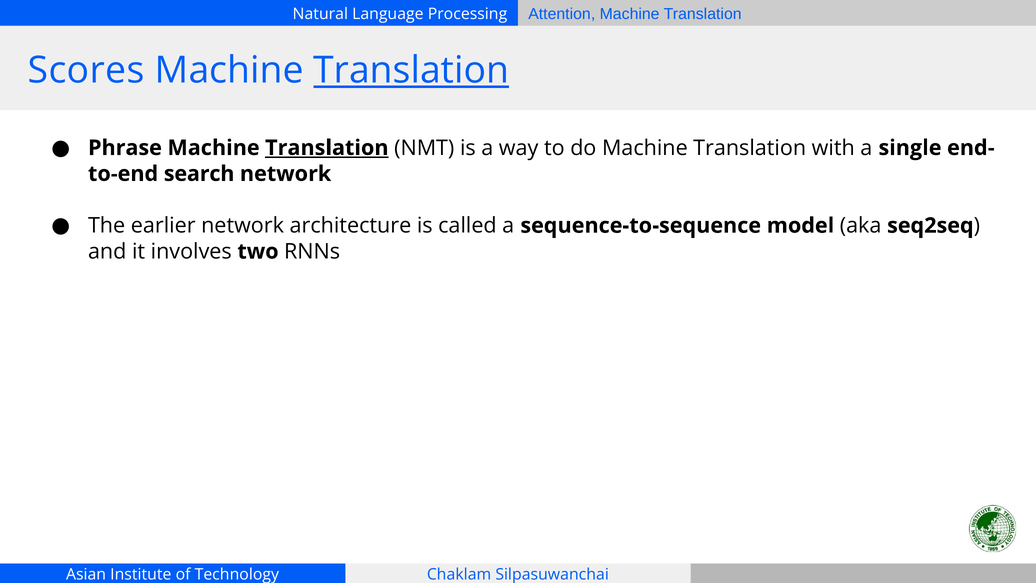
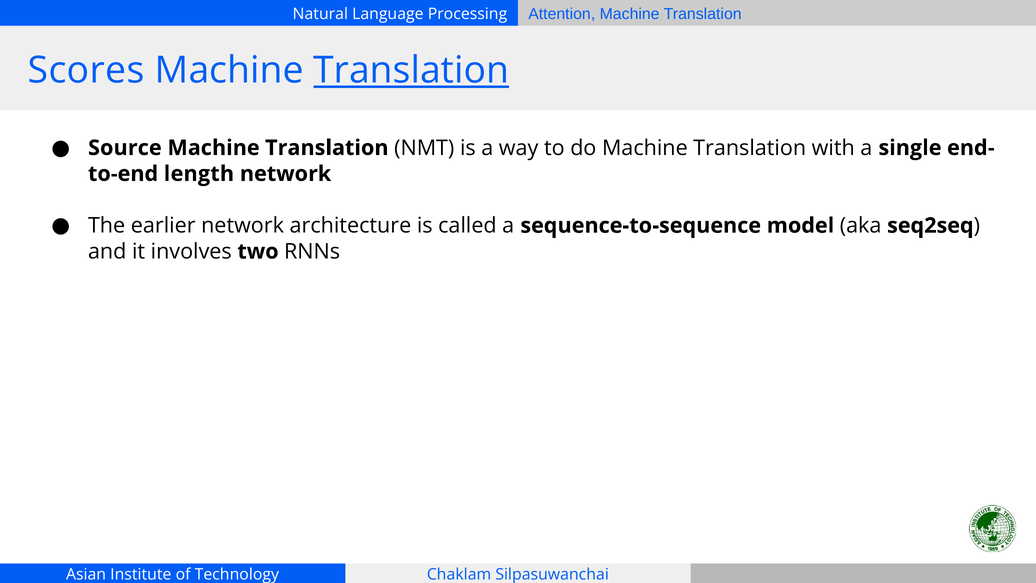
Phrase: Phrase -> Source (125, 148)
Translation underline: present -> none (327, 148)
search: search -> length (199, 174)
